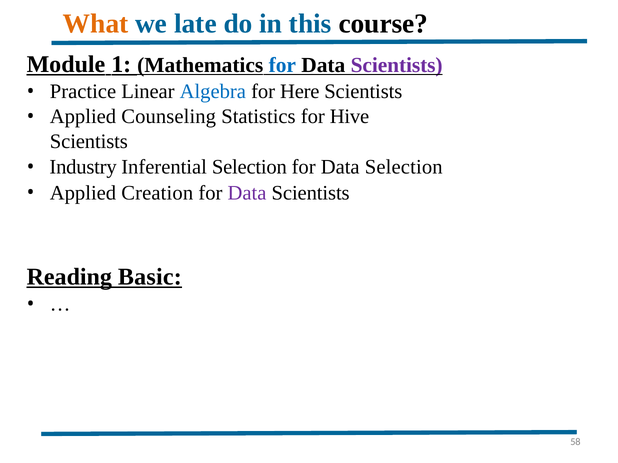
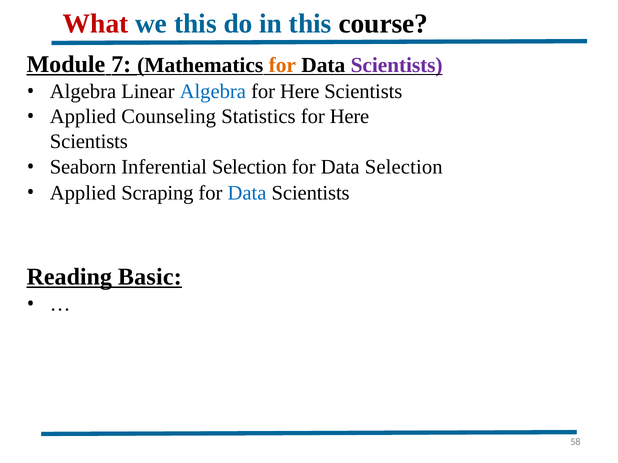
What colour: orange -> red (96, 24)
we late: late -> this (195, 24)
1: 1 -> 7 (121, 64)
for colour: blue -> orange (282, 65)
Practice: Practice -> Algebra (83, 92)
Statistics for Hive: Hive -> Here (349, 117)
Industry: Industry -> Seaborn (83, 167)
Creation: Creation -> Scraping (157, 193)
Data colour: purple -> blue (247, 193)
